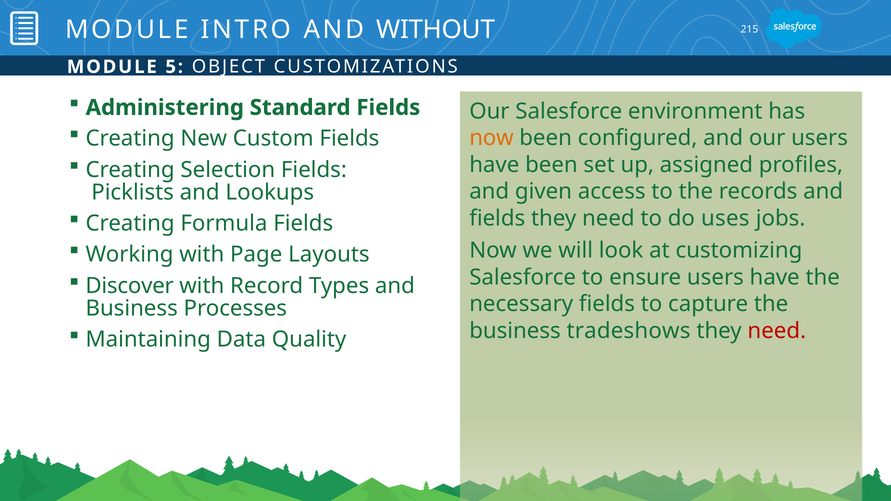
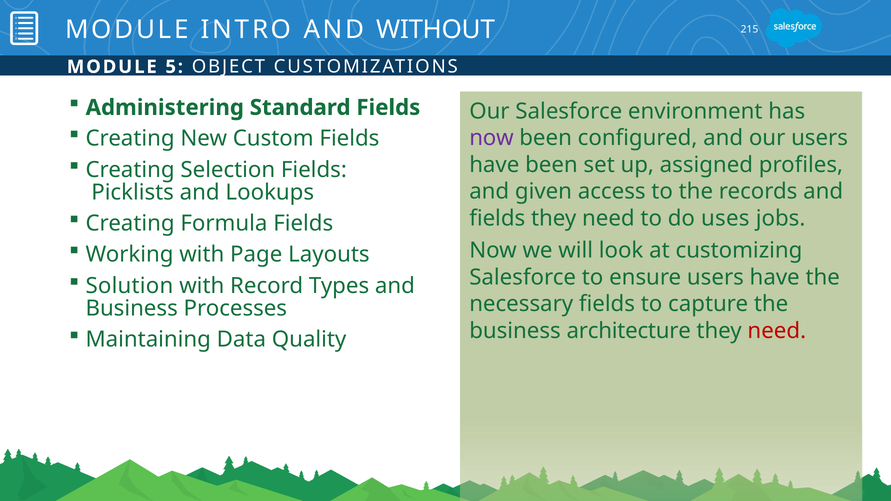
now colour: orange -> purple (491, 138)
Discover: Discover -> Solution (129, 286)
tradeshows: tradeshows -> architecture (629, 331)
